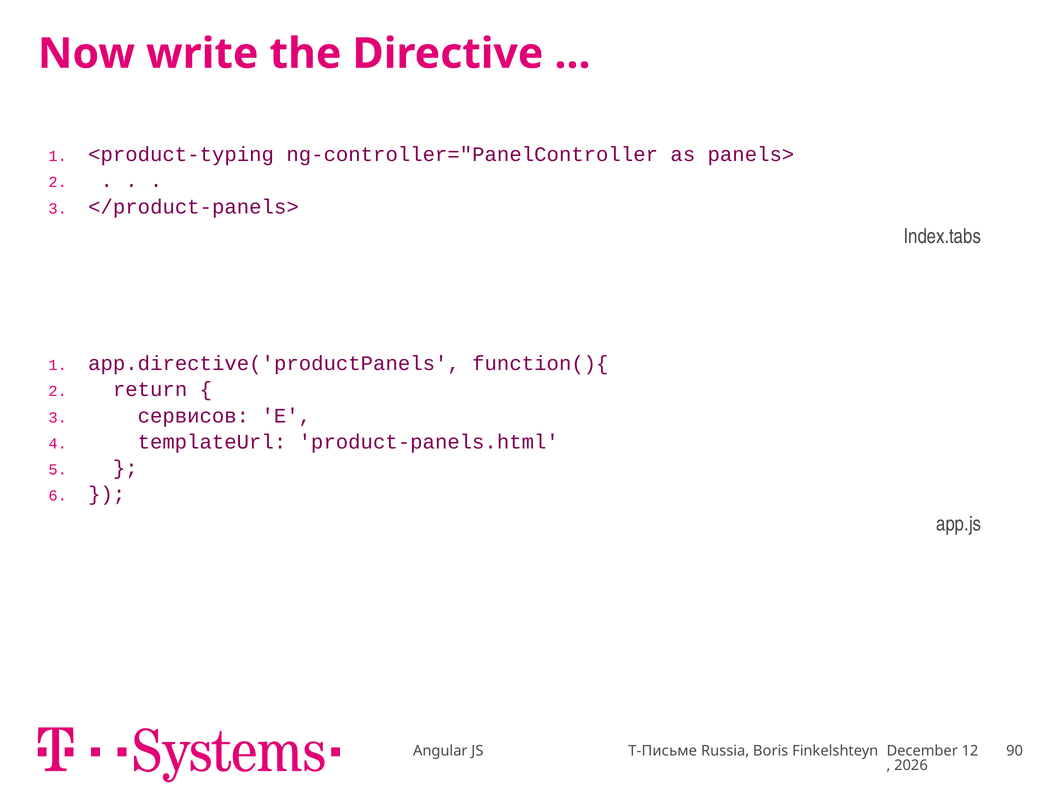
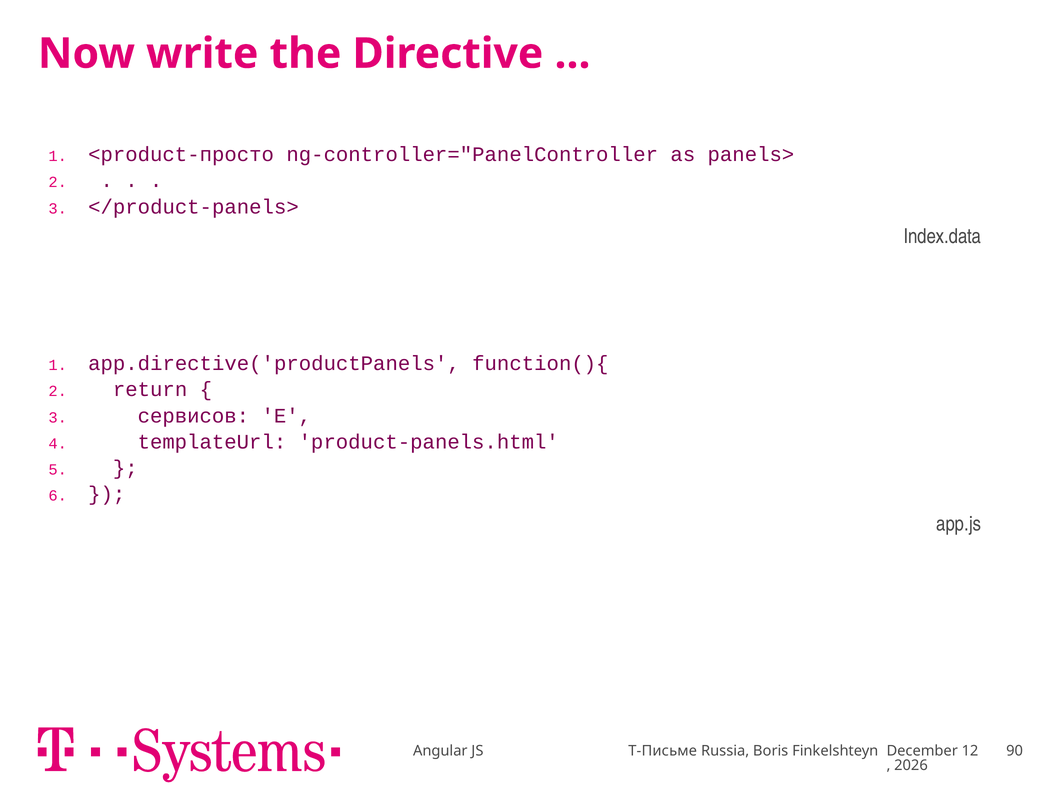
<product-typing: <product-typing -> <product-просто (181, 154)
Index.tabs: Index.tabs -> Index.data (942, 236)
